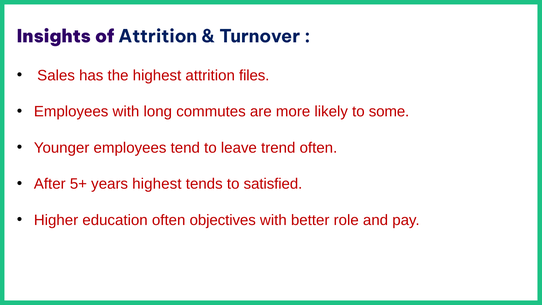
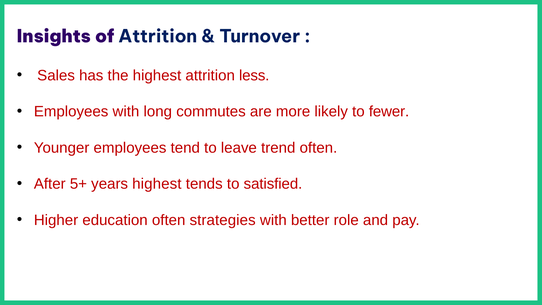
files: files -> less (254, 75)
some: some -> fewer (389, 112)
objectives: objectives -> strategies (223, 220)
